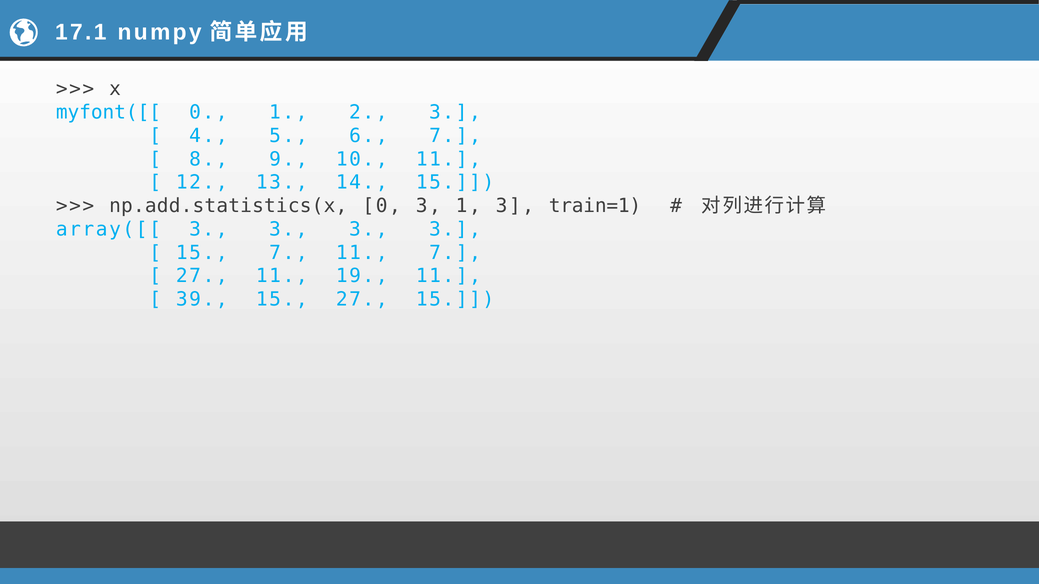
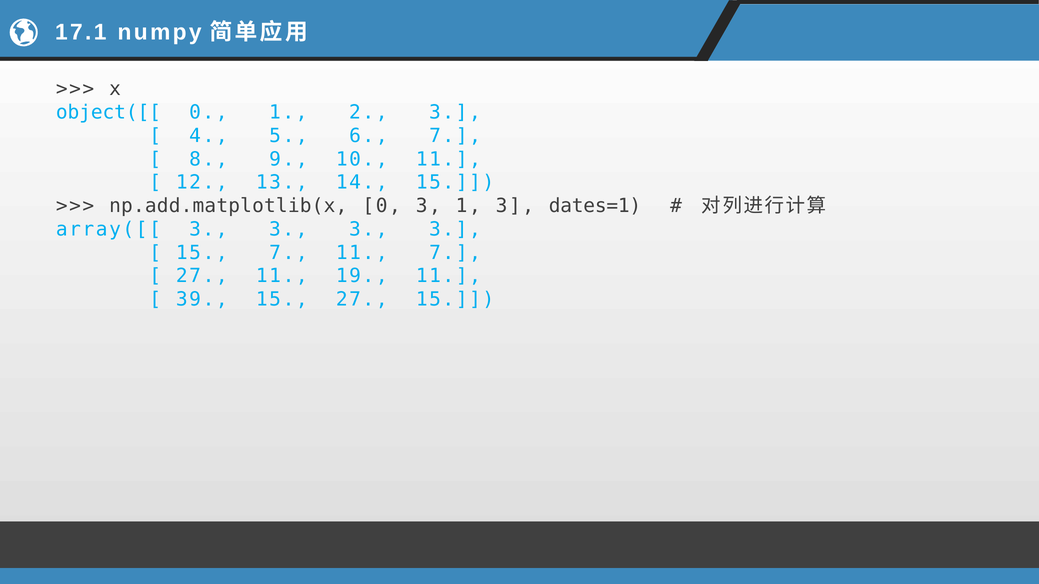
myfont([[: myfont([[ -> object([[ (108, 113)
np.add.statistics(x: np.add.statistics(x -> np.add.matplotlib(x (228, 206)
train=1: train=1 -> dates=1 (595, 206)
